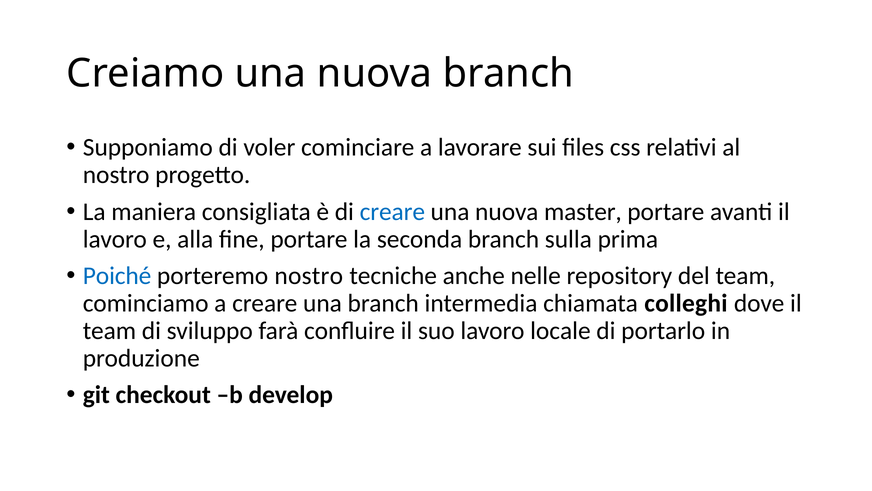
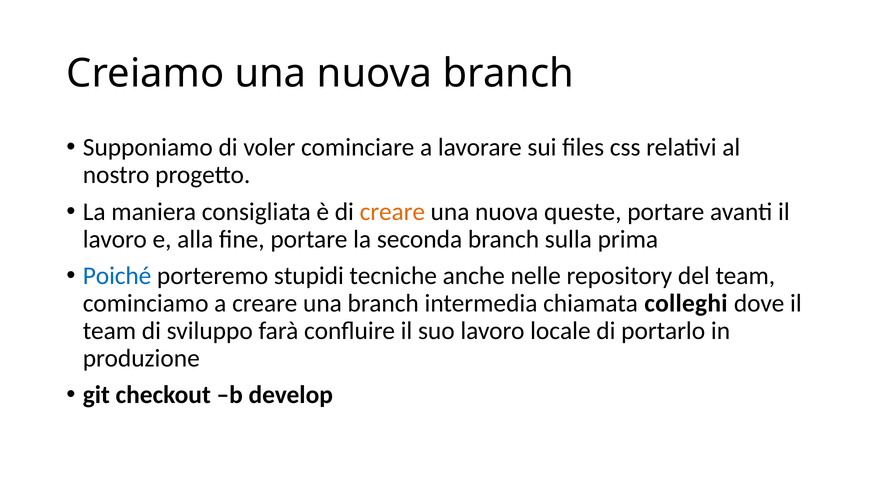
creare colour: blue -> orange (392, 211)
master: master -> queste (583, 211)
porteremo nostro: nostro -> stupidi (309, 276)
